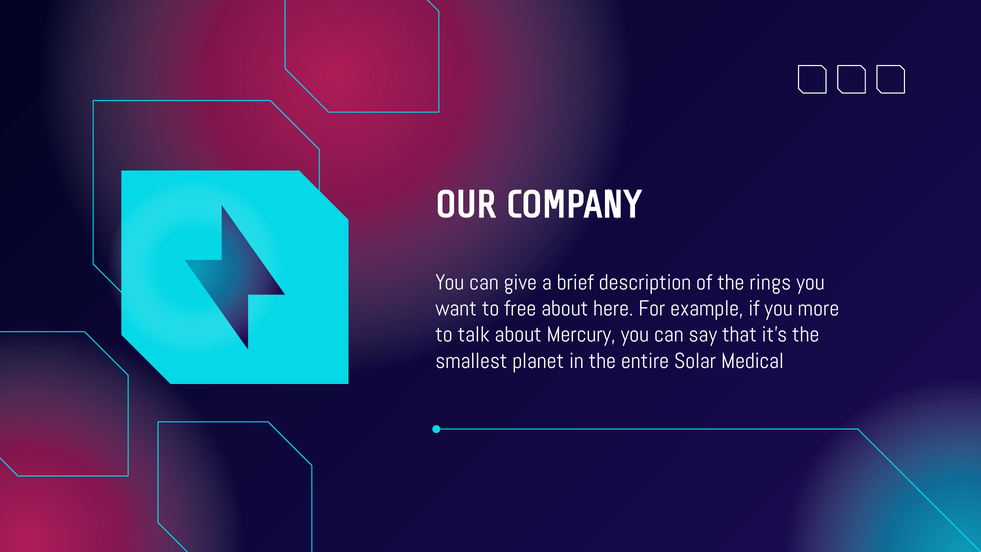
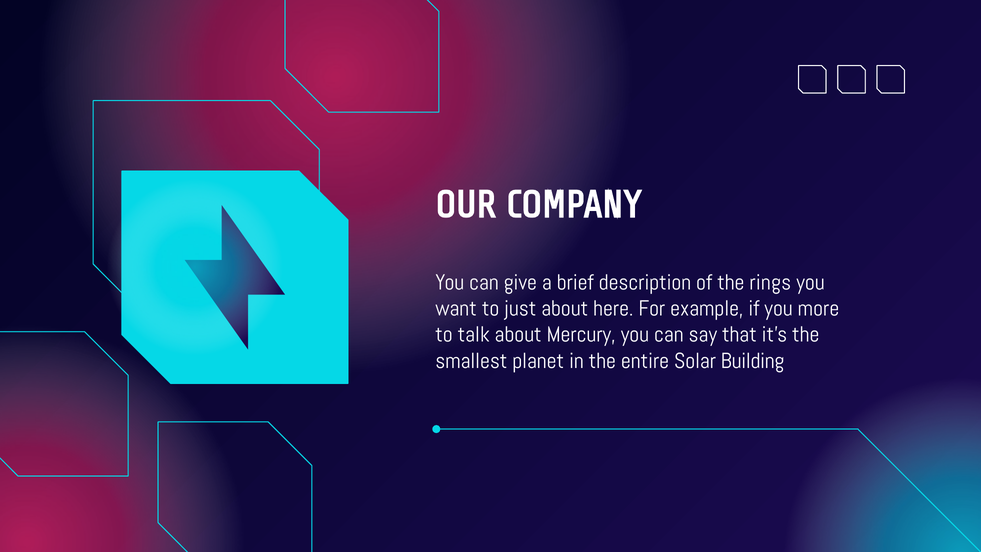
free: free -> just (520, 308)
Medical: Medical -> Building (753, 361)
